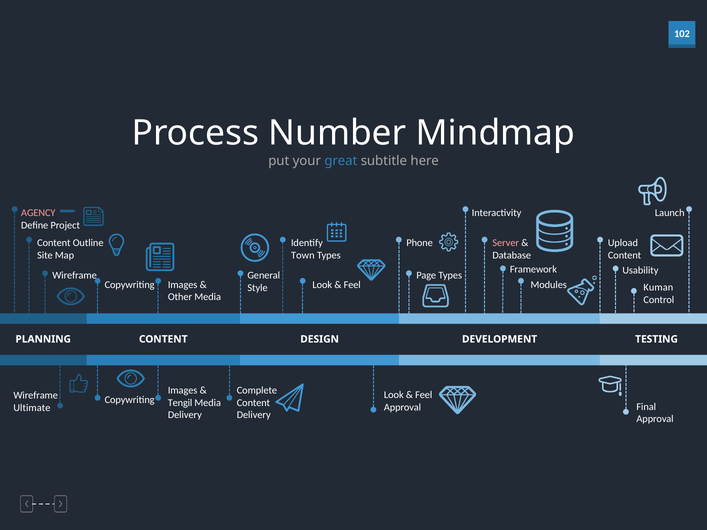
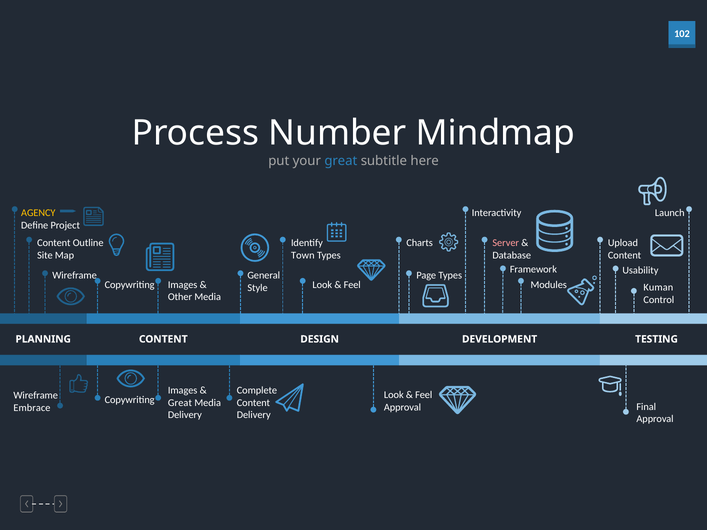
AGENCY colour: pink -> yellow (38, 213)
Phone: Phone -> Charts (420, 243)
Tengil: Tengil -> Great (180, 403)
Ultimate: Ultimate -> Embrace (32, 408)
